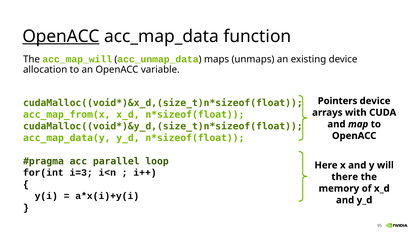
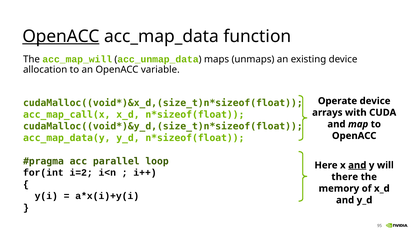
Pointers: Pointers -> Operate (338, 101)
acc_map_from(x: acc_map_from(x -> acc_map_call(x (67, 114)
and underline: none -> present (357, 165)
i=3: i=3 -> i=2 (81, 172)
